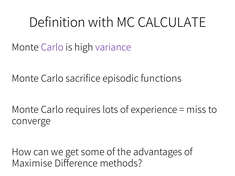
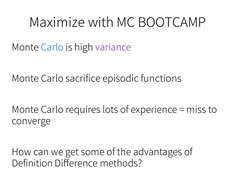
Definition: Definition -> Maximize (57, 23)
CALCULATE: CALCULATE -> BOOTCAMP (172, 23)
Carlo colour: purple -> blue (52, 48)
Maximise: Maximise -> Definition (32, 164)
